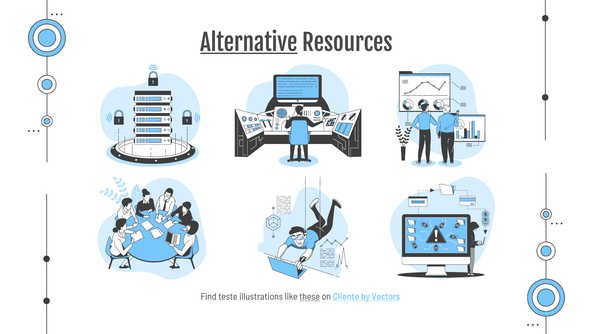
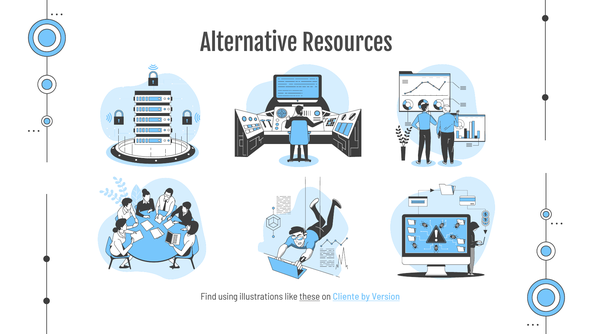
Alternative underline: present -> none (249, 43)
teste: teste -> using (228, 296)
Vectors: Vectors -> Version (386, 296)
